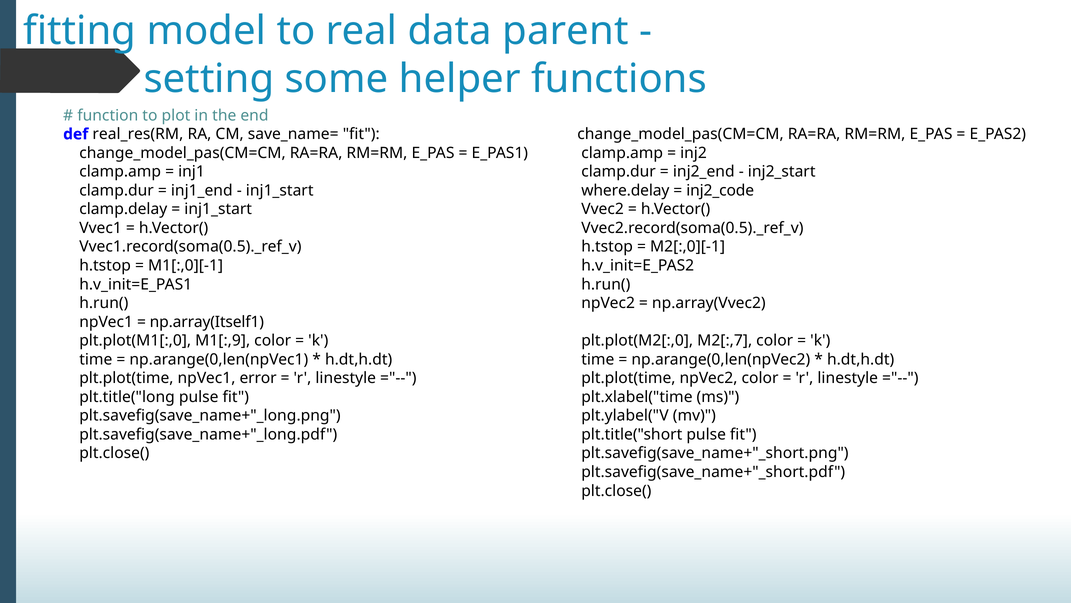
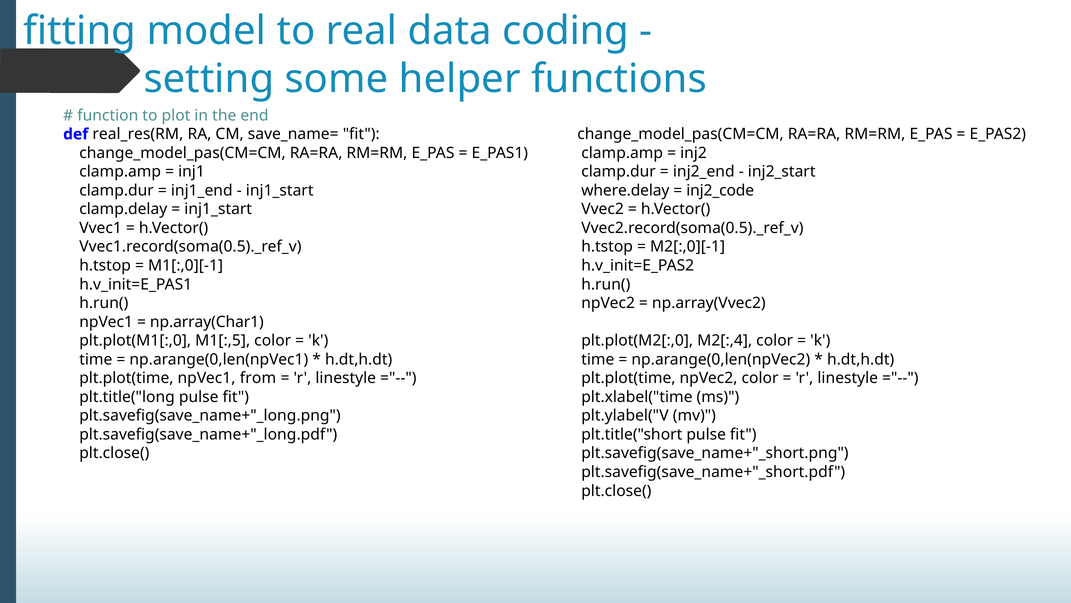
parent: parent -> coding (566, 31)
np.array(Itself1: np.array(Itself1 -> np.array(Char1 (207, 322)
M1[:,9: M1[:,9 -> M1[:,5 (223, 340)
M2[:,7: M2[:,7 -> M2[:,4 (725, 340)
error: error -> from (258, 378)
